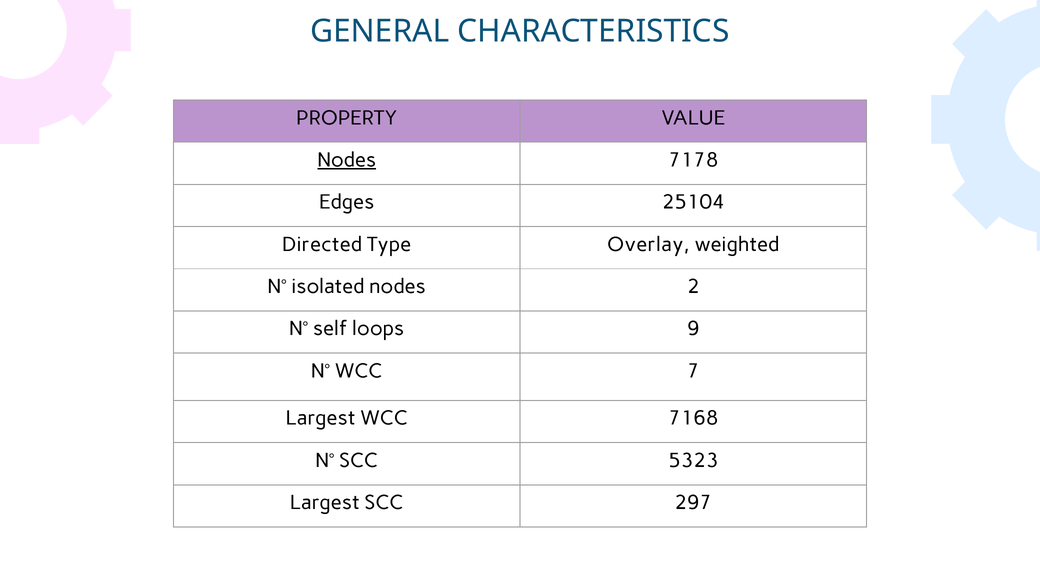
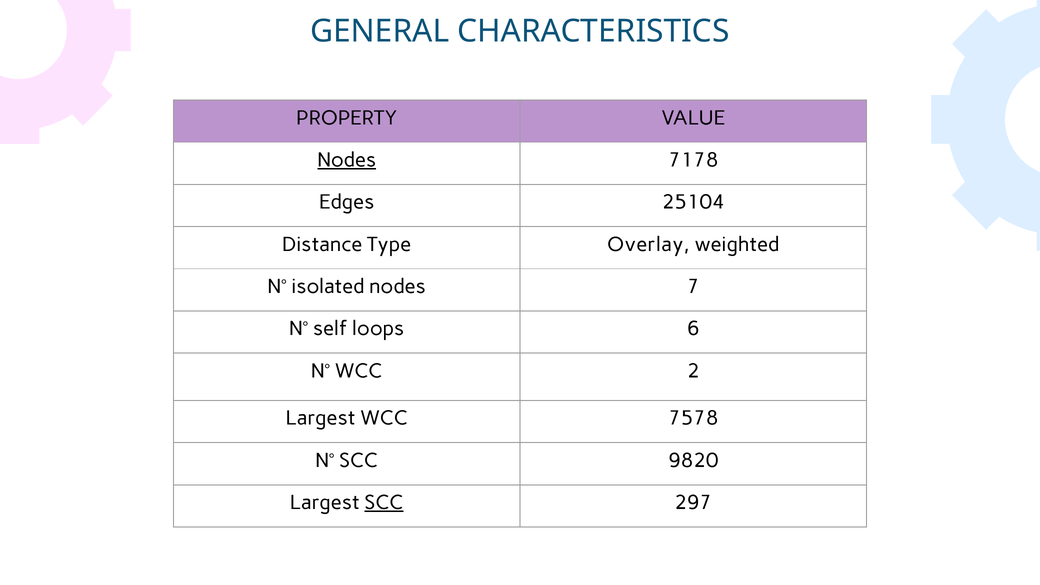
Directed: Directed -> Distance (322, 244)
2: 2 -> 7 (693, 287)
9: 9 -> 6 (693, 329)
7: 7 -> 2 (693, 371)
7168: 7168 -> 7578 (693, 418)
5323: 5323 -> 9820 (693, 460)
SCC underline: none -> present (384, 503)
